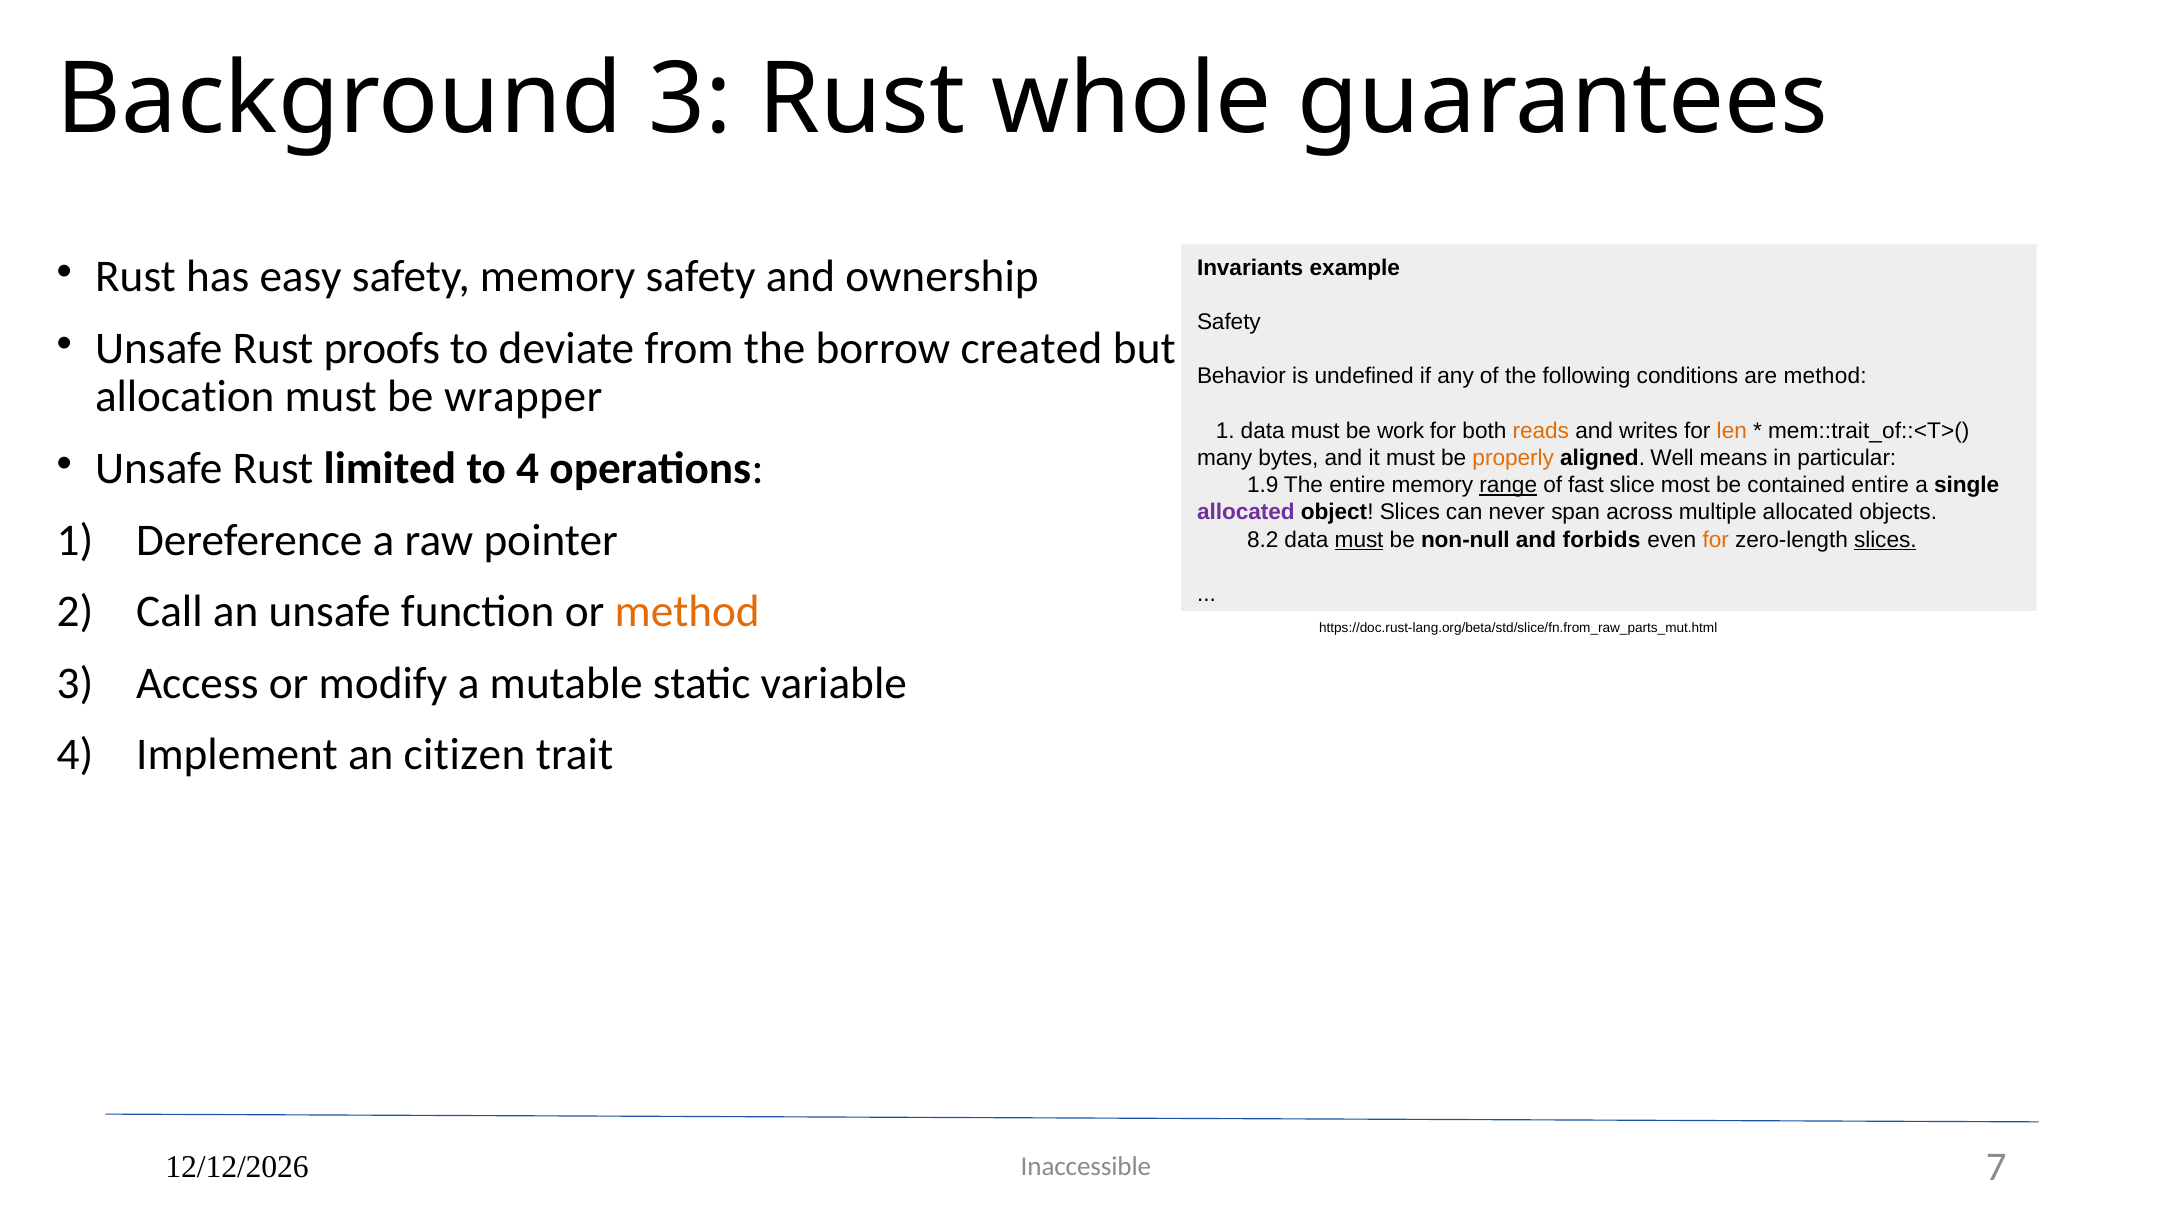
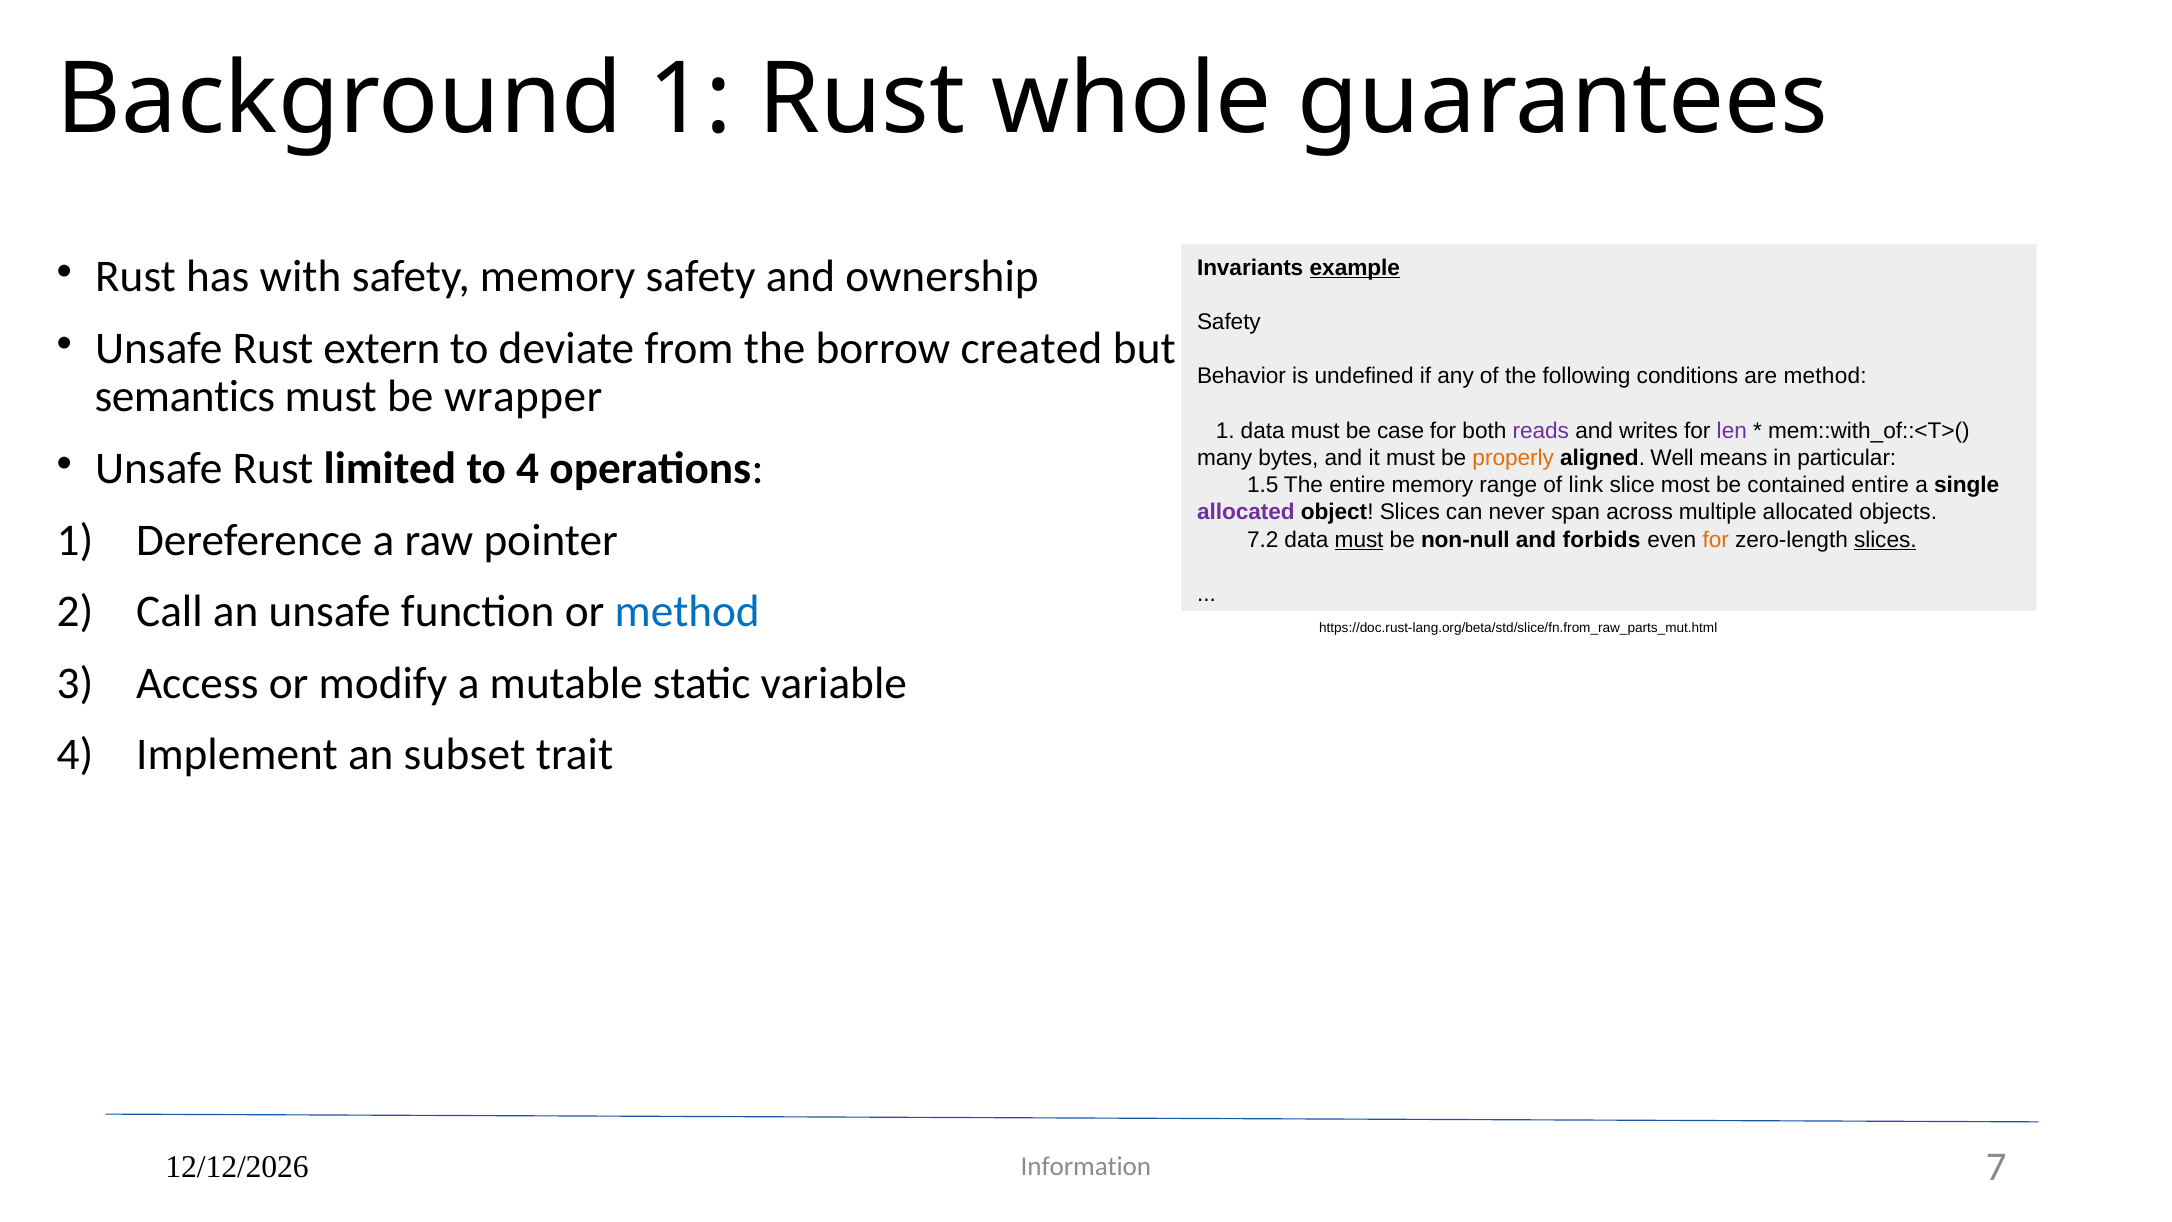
Background 3: 3 -> 1 (691, 100)
example underline: none -> present (1355, 268)
easy: easy -> with (301, 277)
proofs: proofs -> extern (382, 348)
allocation: allocation -> semantics (185, 397)
work: work -> case (1401, 431)
reads colour: orange -> purple (1541, 431)
len colour: orange -> purple (1732, 431)
mem::trait_of::<T>(: mem::trait_of::<T>( -> mem::with_of::<T>( (1869, 431)
1.9: 1.9 -> 1.5 (1263, 485)
range underline: present -> none (1508, 485)
fast: fast -> link (1586, 485)
8.2: 8.2 -> 7.2 (1263, 539)
method colour: orange -> blue (687, 611)
citizen: citizen -> subset (465, 754)
Inaccessible: Inaccessible -> Information (1086, 1167)
